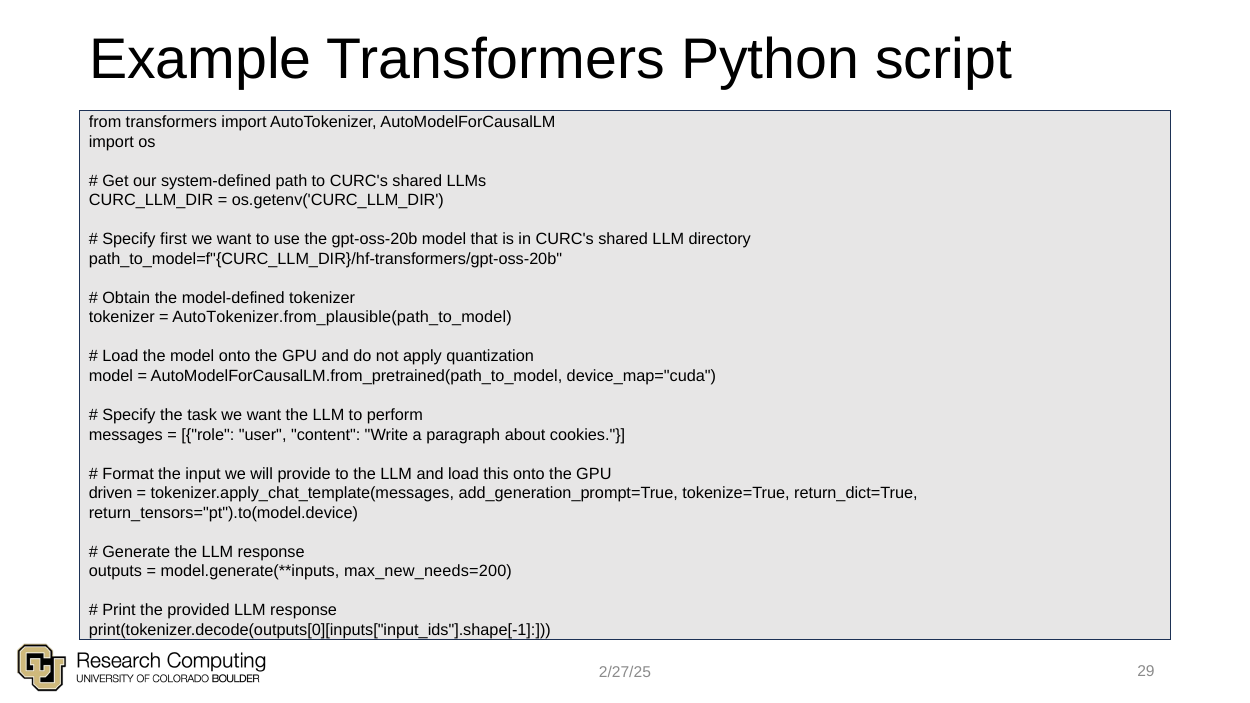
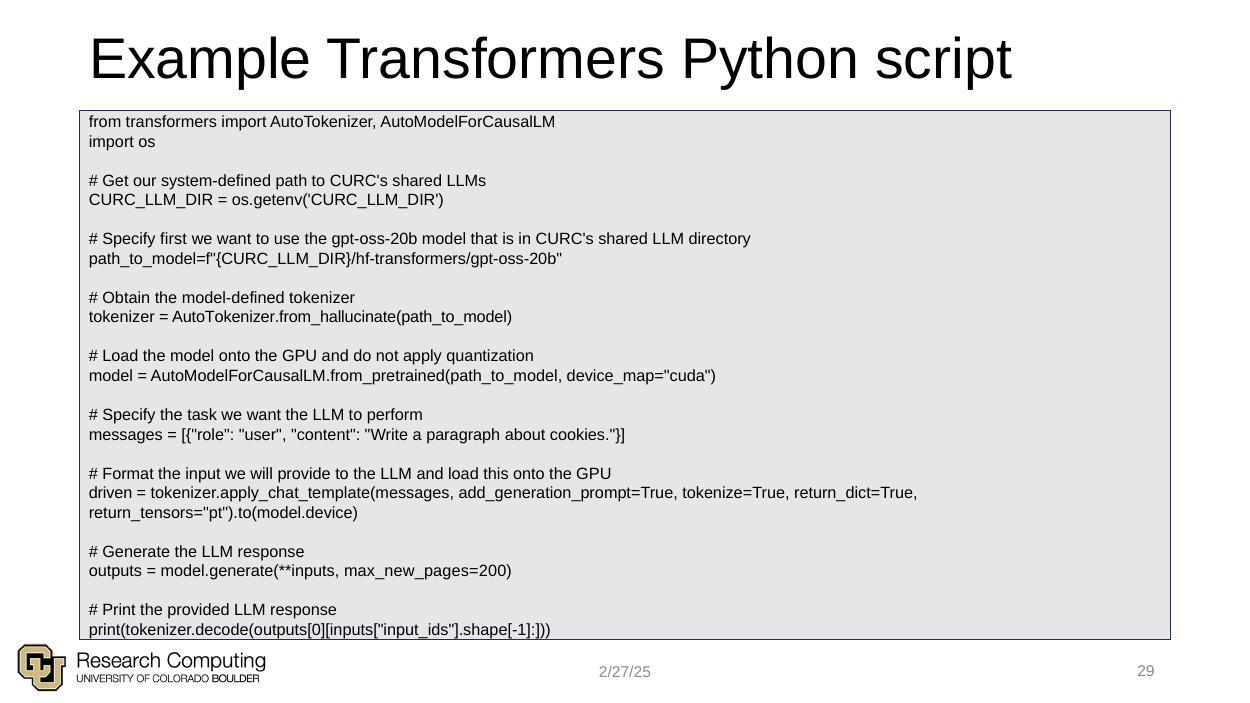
AutoTokenizer.from_plausible(path_to_model: AutoTokenizer.from_plausible(path_to_model -> AutoTokenizer.from_hallucinate(path_to_model (342, 318)
max_new_needs=200: max_new_needs=200 -> max_new_pages=200 (428, 571)
